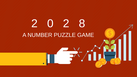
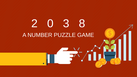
0 2: 2 -> 3 (66, 24)
